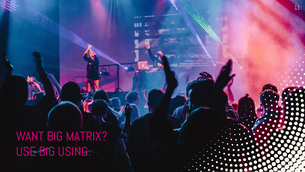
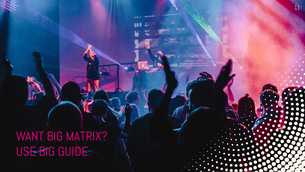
USING: USING -> GUIDE (74, 151)
